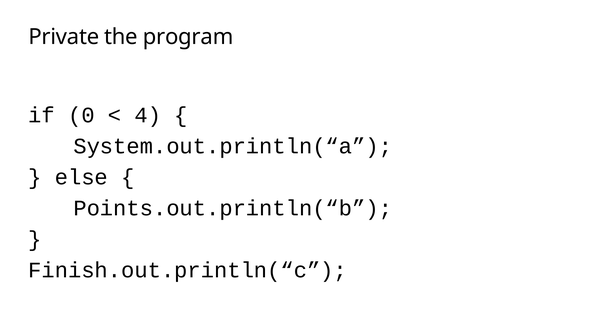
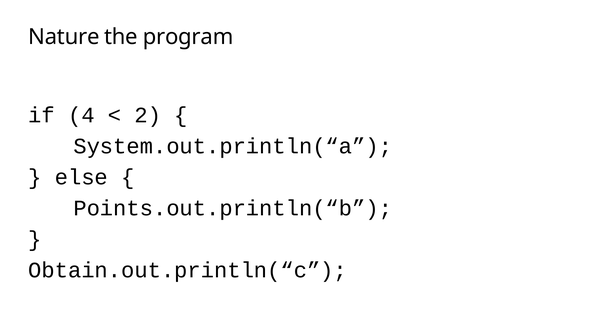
Private: Private -> Nature (64, 37)
0: 0 -> 4 (81, 115)
4: 4 -> 2 (148, 115)
Finish.out.println(“c: Finish.out.println(“c -> Obtain.out.println(“c (188, 270)
